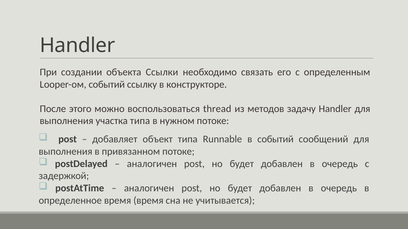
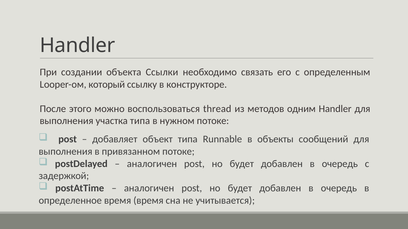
Looper-ом событий: событий -> который (107, 85)
задачу: задачу -> одним (301, 109)
в событий: событий -> объекты (276, 140)
